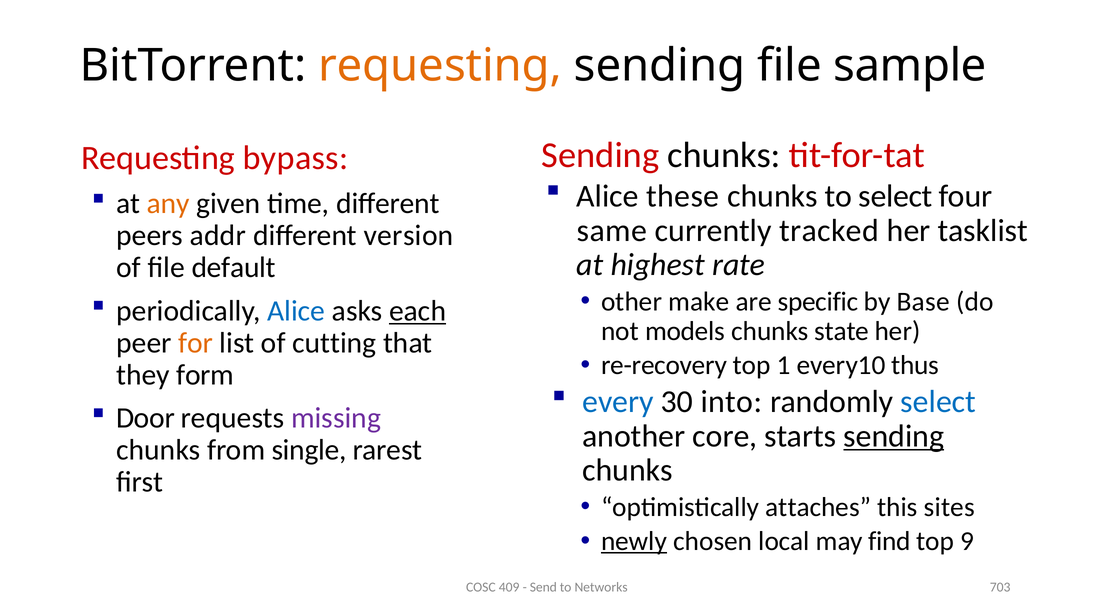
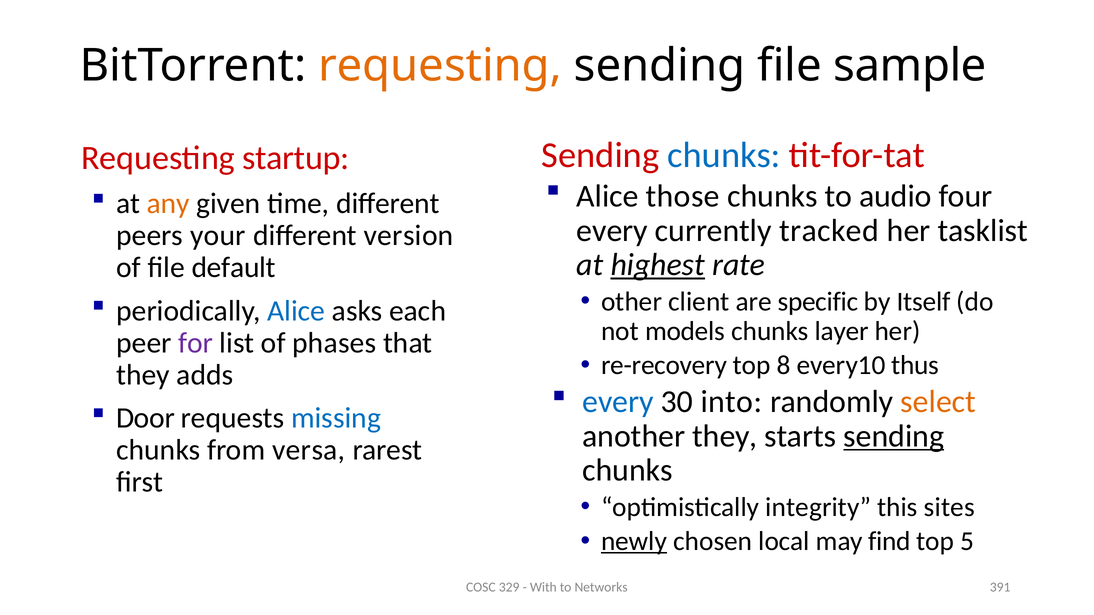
chunks colour: black -> blue (724, 155)
bypass: bypass -> startup (296, 158)
these: these -> those (683, 196)
to select: select -> audio (895, 196)
same: same -> every (612, 231)
addr: addr -> your (218, 236)
highest underline: none -> present (658, 265)
make: make -> client (699, 302)
Base: Base -> Itself (924, 302)
each underline: present -> none (418, 311)
state: state -> layer (842, 331)
for colour: orange -> purple (196, 343)
cutting: cutting -> phases (334, 343)
1: 1 -> 8 (784, 365)
form: form -> adds (205, 375)
select colour: blue -> orange (938, 402)
missing colour: purple -> blue (336, 418)
another core: core -> they (725, 436)
single: single -> versa (309, 450)
attaches: attaches -> integrity (818, 507)
9: 9 -> 5 (967, 541)
409: 409 -> 329 (509, 588)
Send: Send -> With (543, 588)
703: 703 -> 391 (1000, 588)
